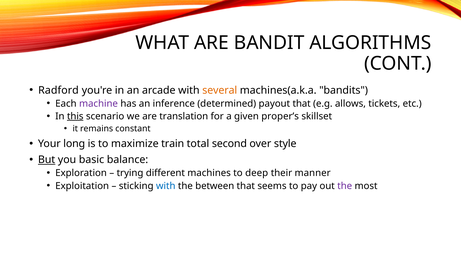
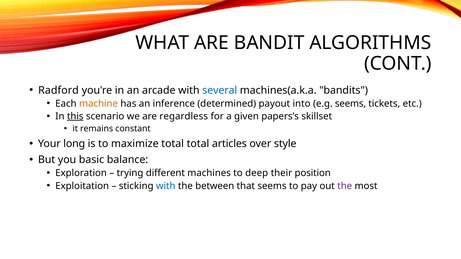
several colour: orange -> blue (220, 90)
machine colour: purple -> orange (98, 104)
payout that: that -> into (302, 104)
e.g allows: allows -> seems (350, 104)
translation: translation -> regardless (184, 116)
proper’s: proper’s -> papers’s (280, 116)
maximize train: train -> total (173, 144)
second: second -> articles (229, 144)
But underline: present -> none (47, 160)
manner: manner -> position (313, 173)
